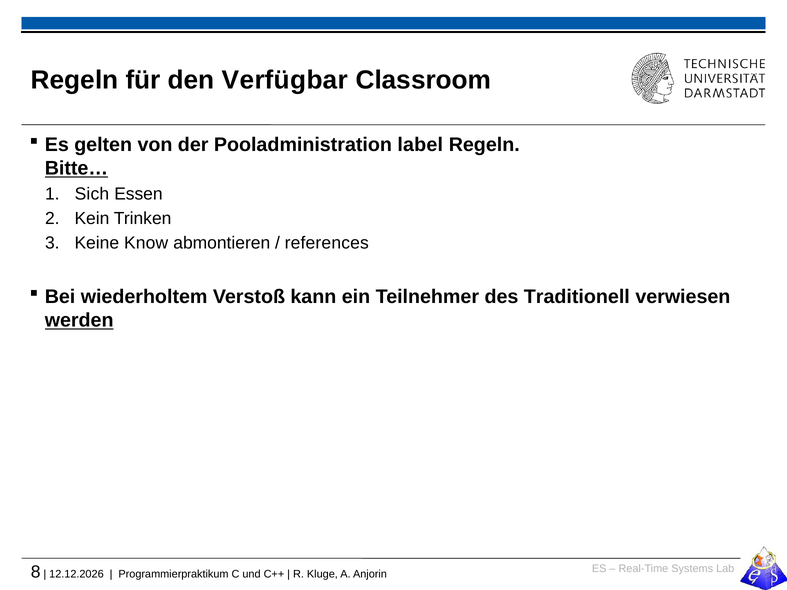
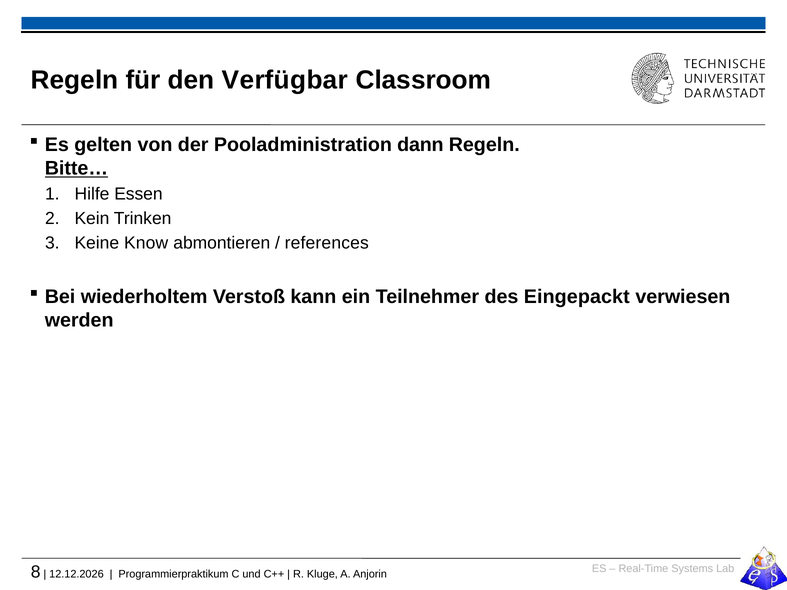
label: label -> dann (420, 145)
Sich: Sich -> Hilfe (92, 194)
Traditionell: Traditionell -> Eingepackt (577, 297)
werden underline: present -> none (79, 321)
